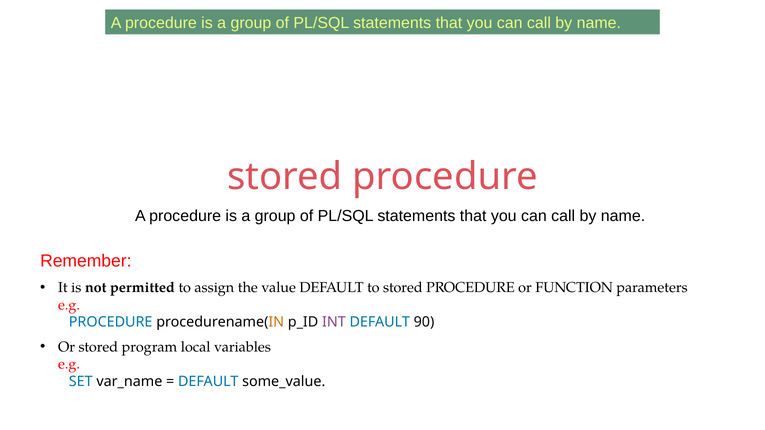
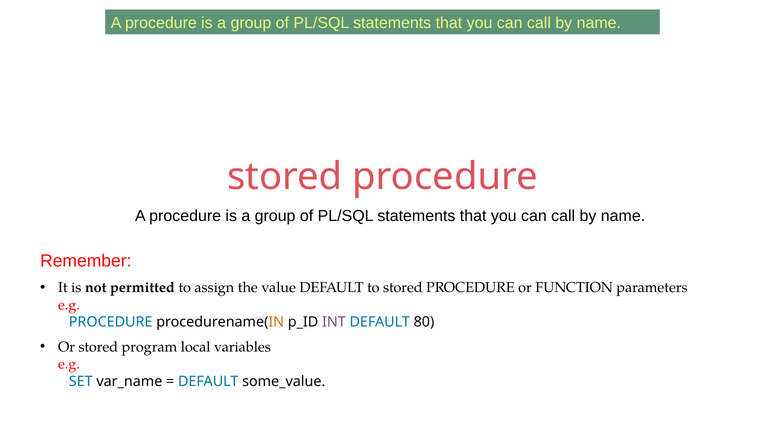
90: 90 -> 80 (424, 322)
